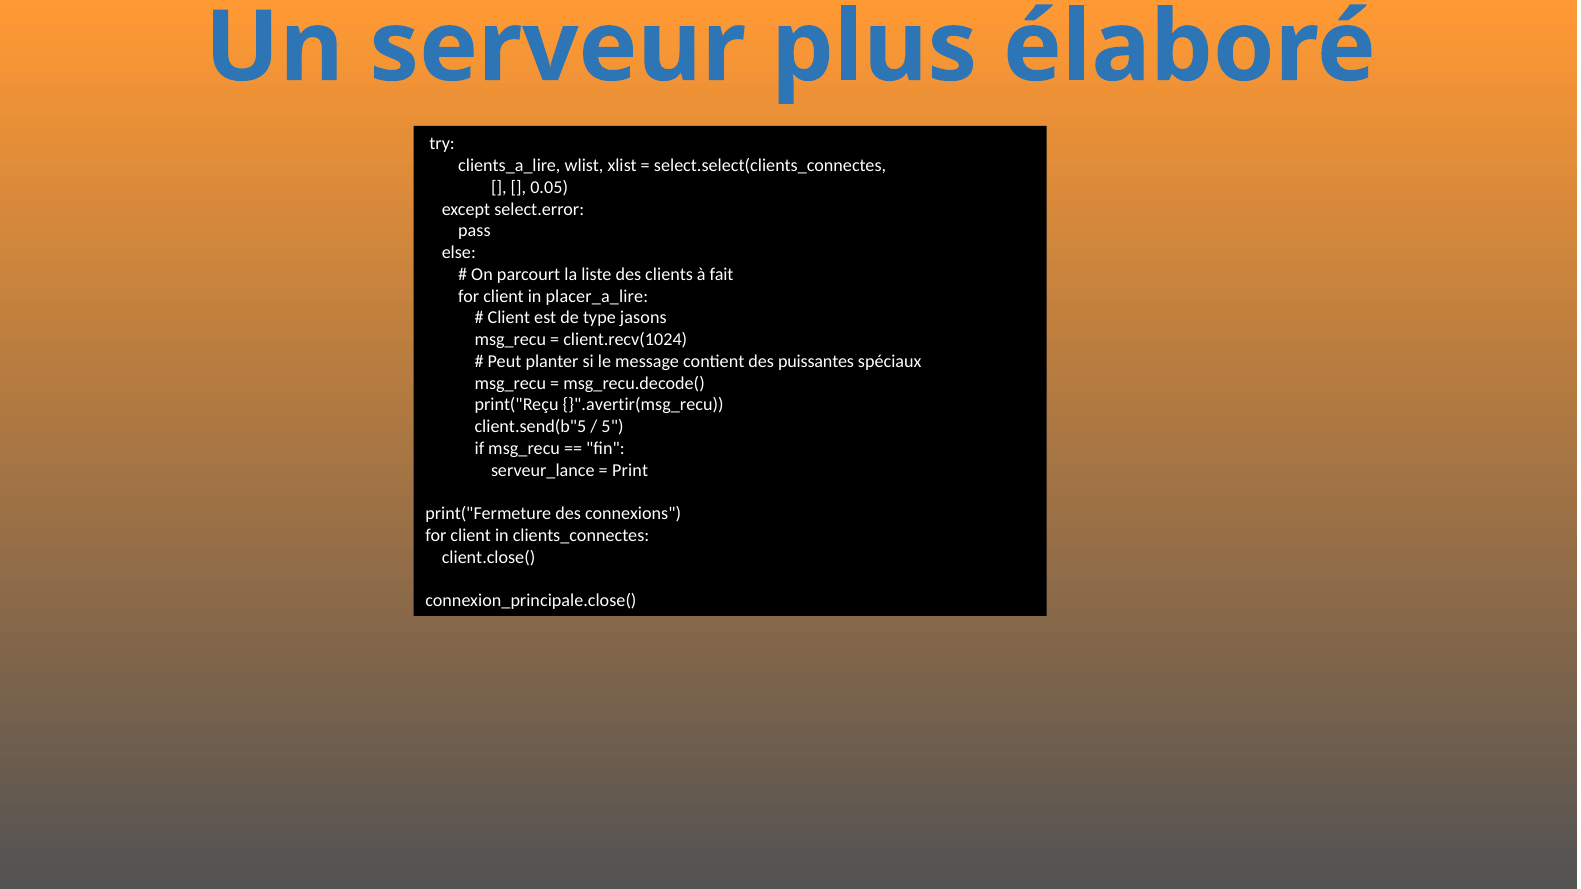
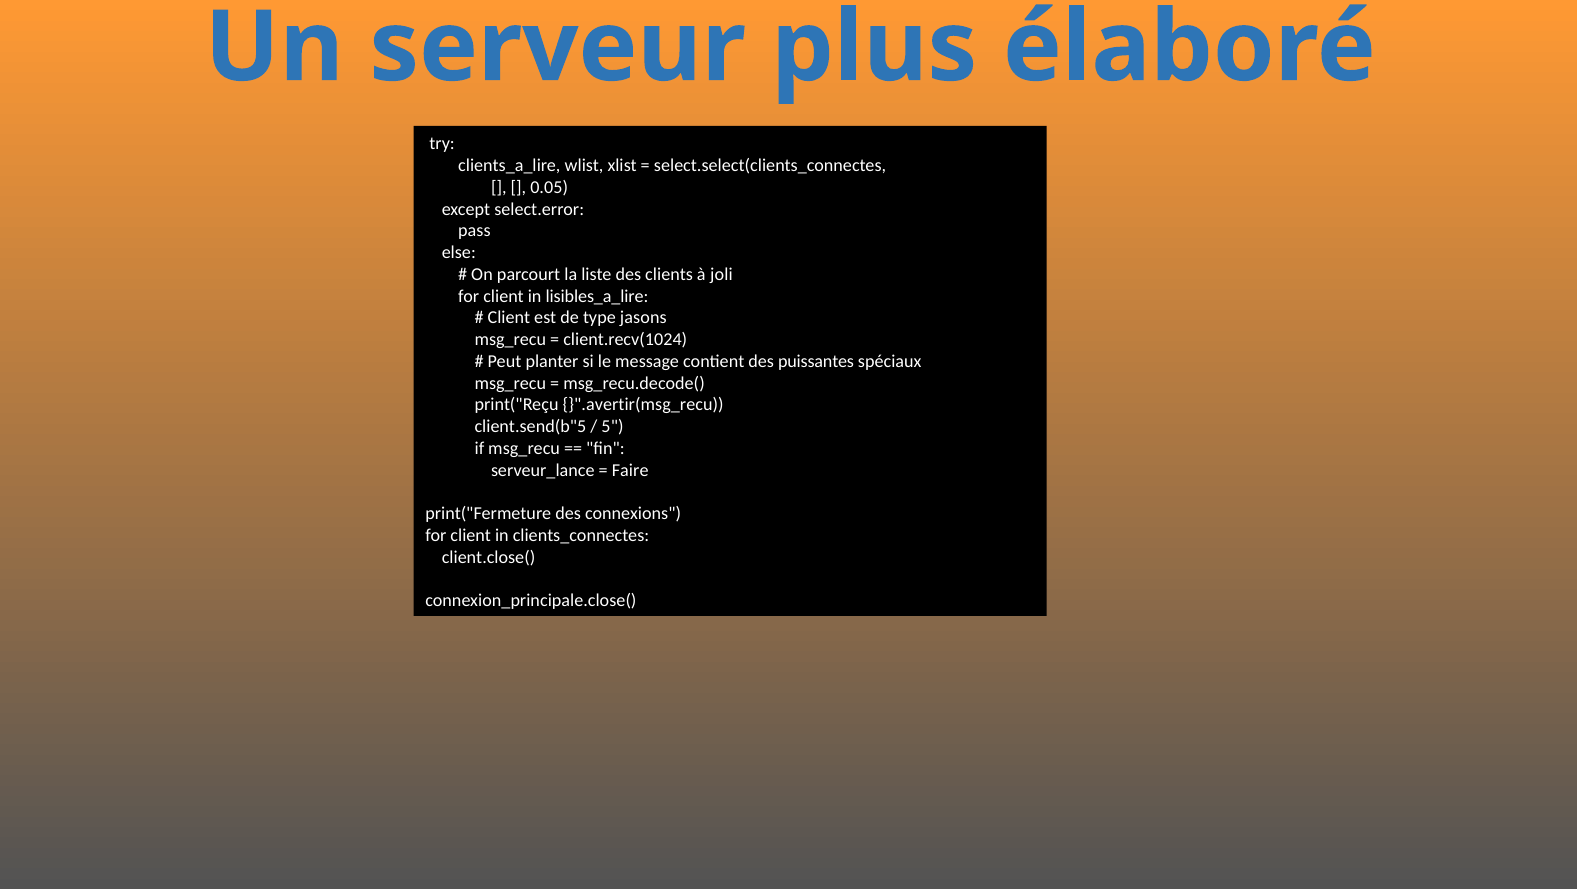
fait: fait -> joli (721, 274)
placer_a_lire: placer_a_lire -> lisibles_a_lire (597, 296)
Print: Print -> Faire (630, 470)
